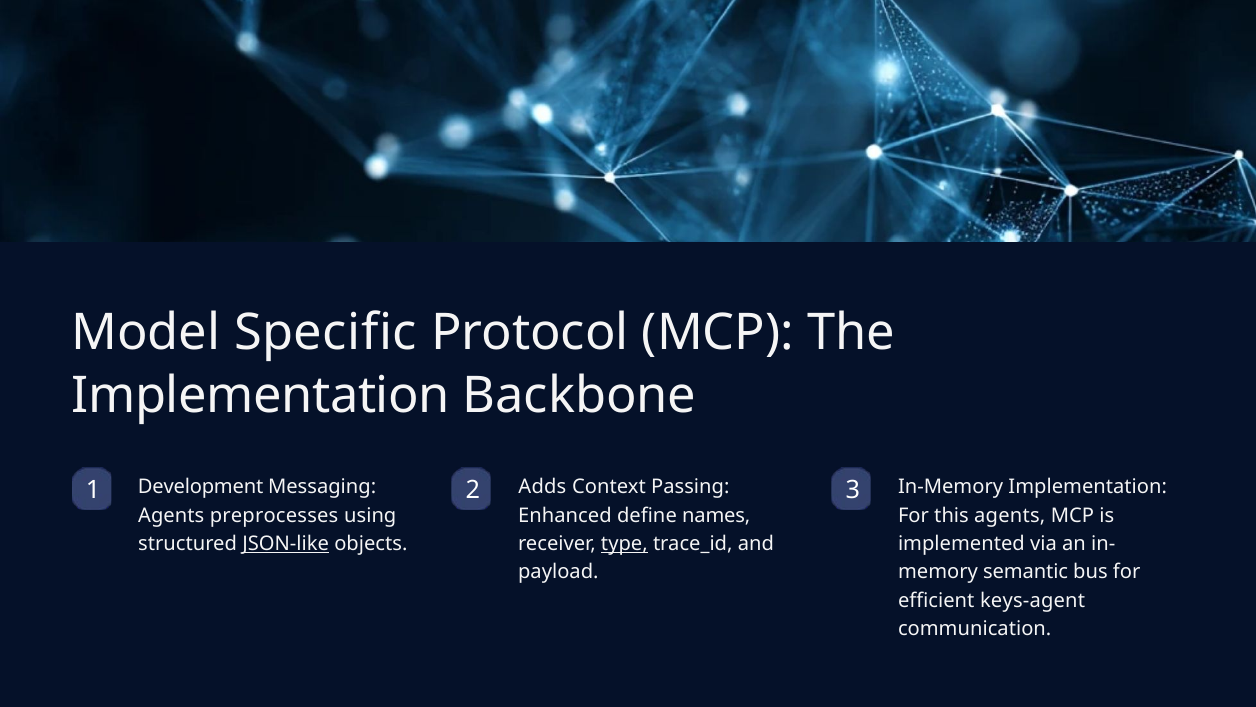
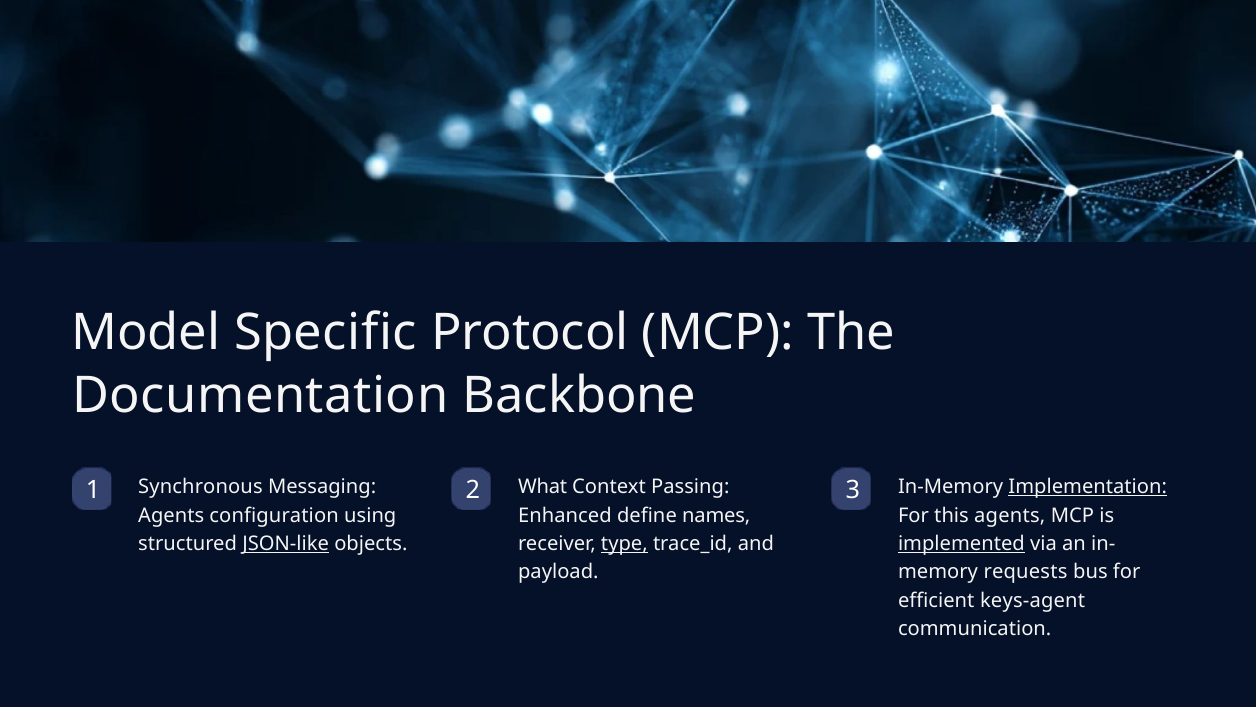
Implementation: Implementation -> Documentation (260, 396)
Implementation underline: none -> present (1088, 487)
Development: Development -> Synchronous (200, 487)
Adds: Adds -> What (543, 487)
preprocesses: preprocesses -> configuration (274, 515)
implemented underline: none -> present (961, 543)
semantic: semantic -> requests (1025, 572)
